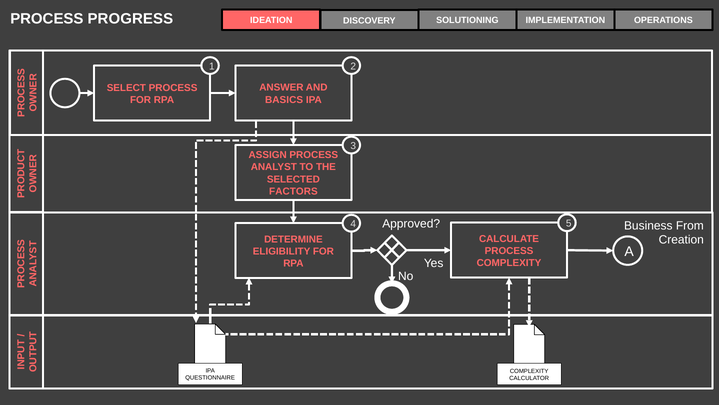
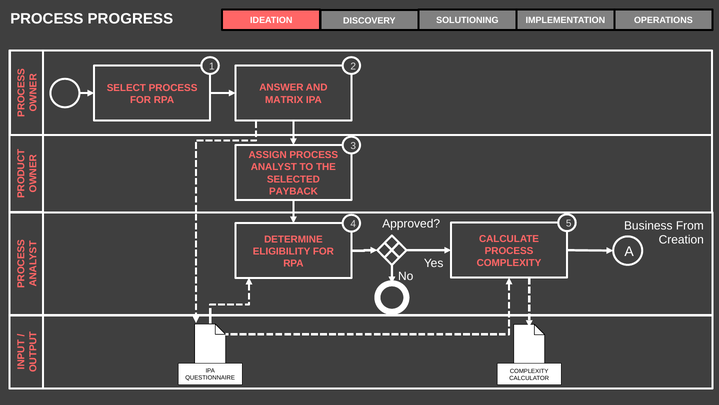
BASICS: BASICS -> MATRIX (284, 100)
FACTORS: FACTORS -> PAYBACK (293, 191)
